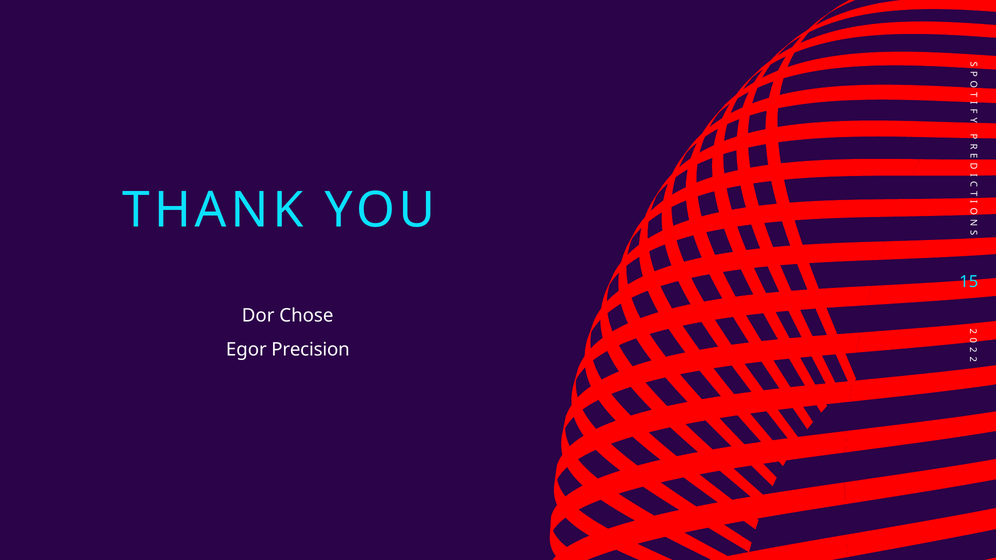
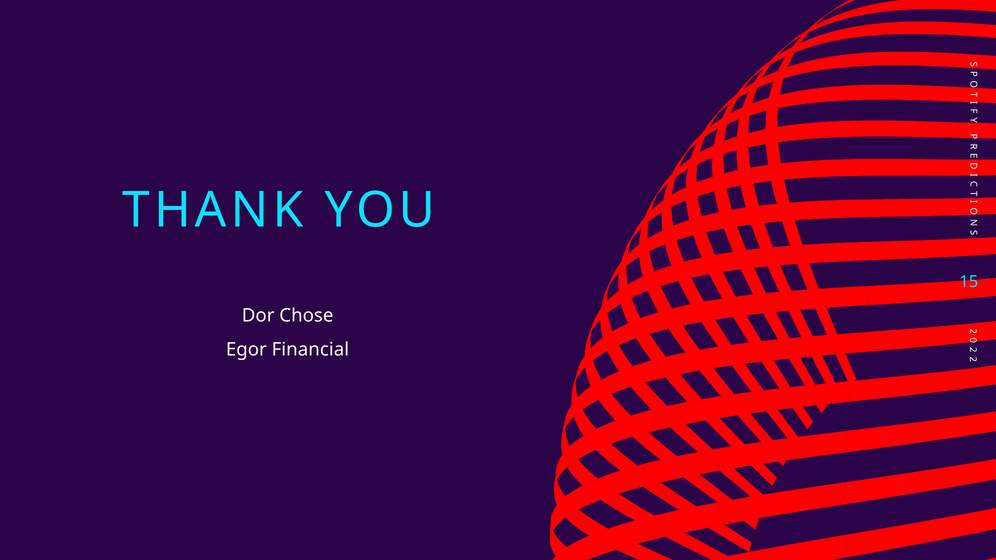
Precision: Precision -> Financial (310, 350)
